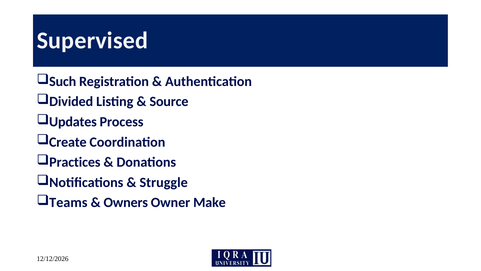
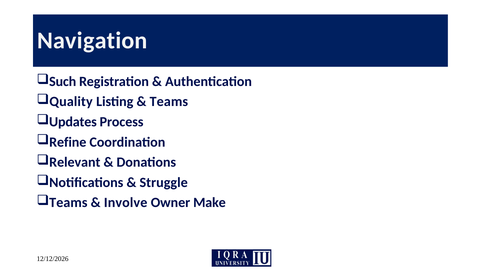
Supervised: Supervised -> Navigation (92, 40)
Divided: Divided -> Quality (71, 101)
Source: Source -> Teams (169, 101)
Create: Create -> Refine (68, 142)
Practices: Practices -> Relevant (75, 162)
Owners: Owners -> Involve (126, 202)
